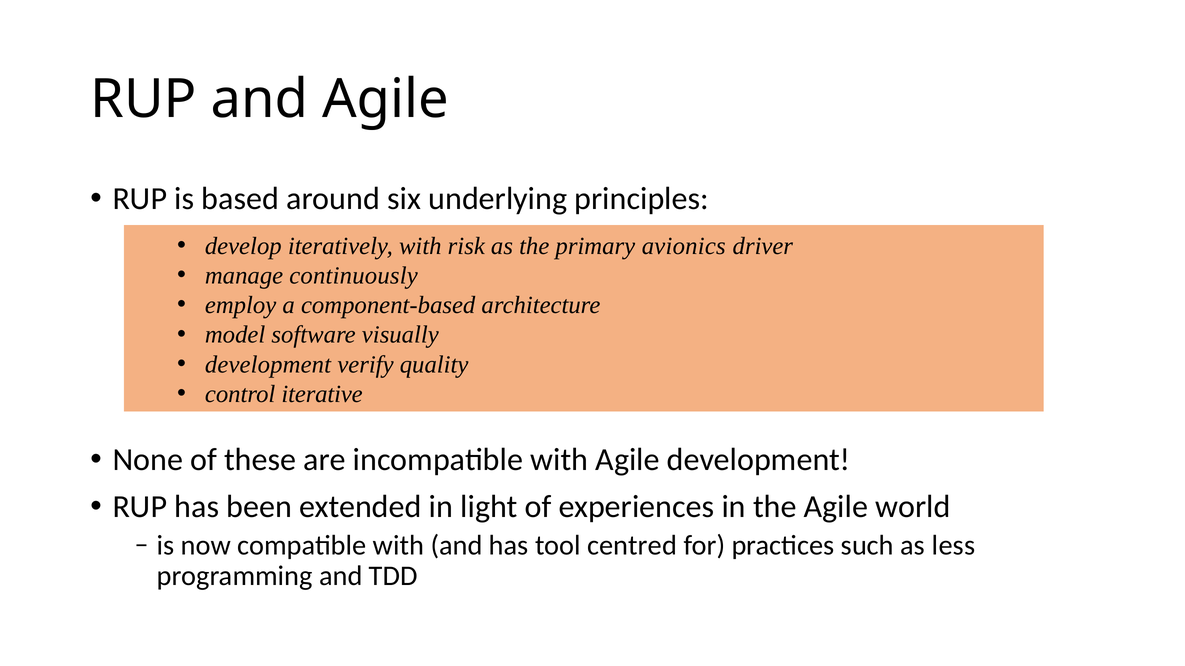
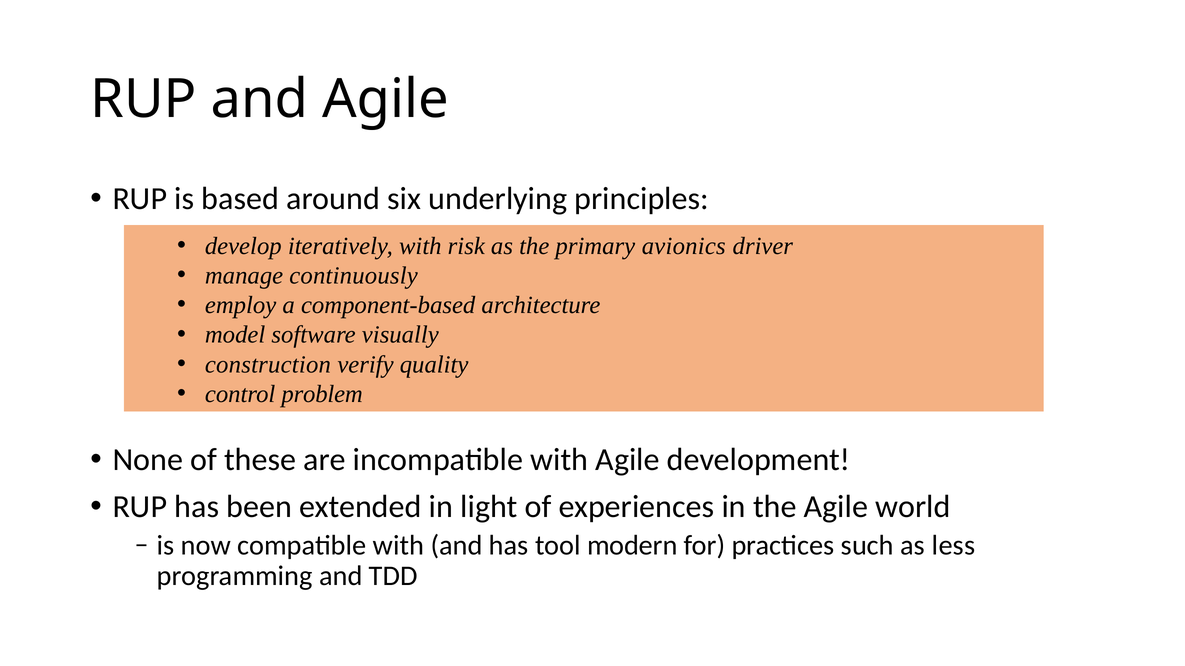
development: development -> construction (268, 365)
iterative: iterative -> problem (322, 394)
centred: centred -> modern (632, 546)
